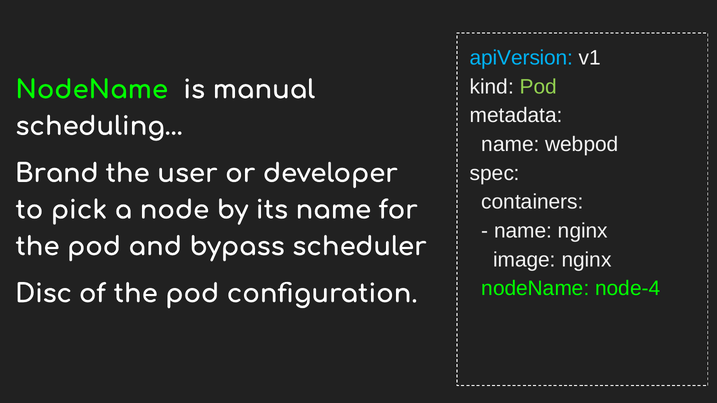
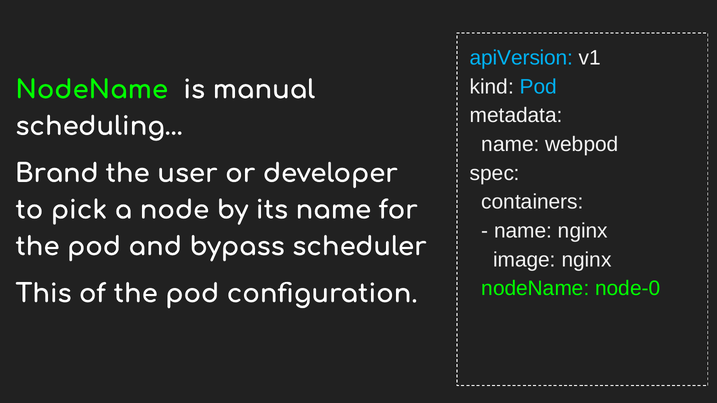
Pod colour: light green -> light blue (538, 87)
node-4: node-4 -> node-0 (628, 289)
Disc: Disc -> This (43, 294)
